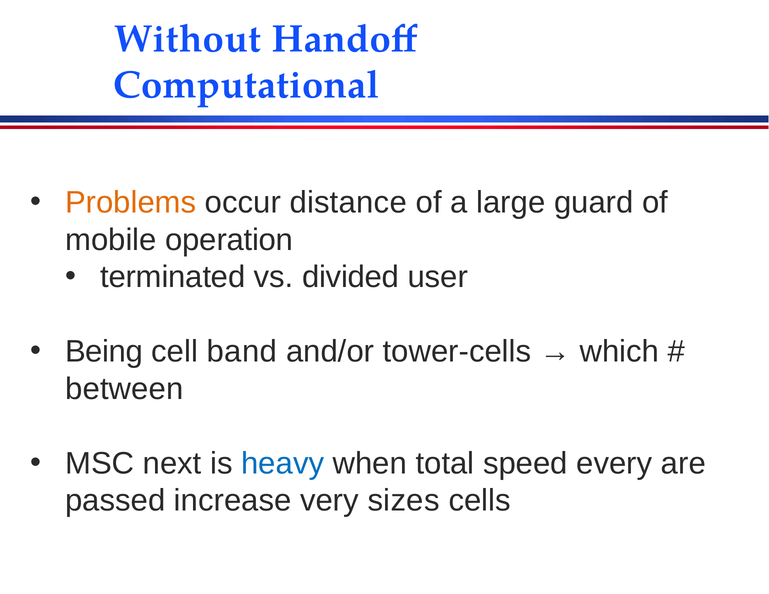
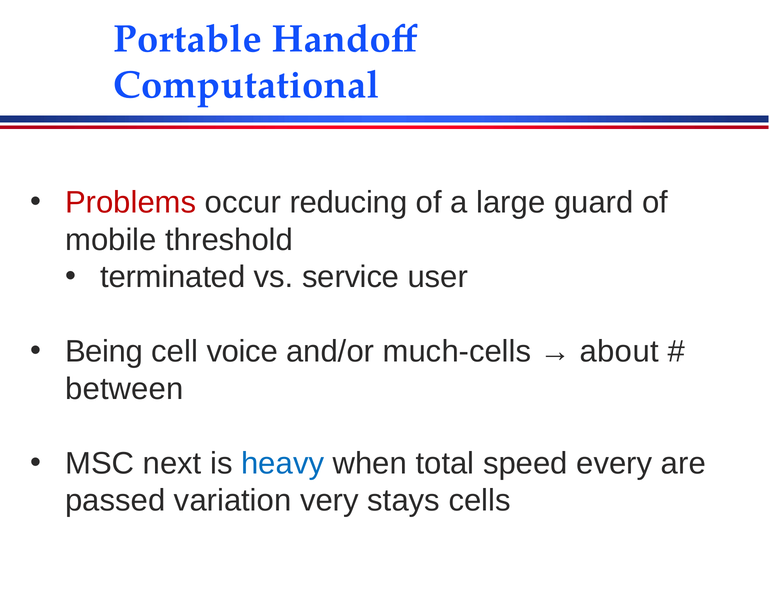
Without: Without -> Portable (188, 39)
Problems colour: orange -> red (131, 203)
distance: distance -> reducing (348, 203)
operation: operation -> threshold (229, 240)
divided: divided -> service (351, 277)
band: band -> voice (242, 352)
tower-cells: tower-cells -> much-cells (457, 352)
which: which -> about (619, 352)
increase: increase -> variation (233, 501)
sizes: sizes -> stays (404, 501)
